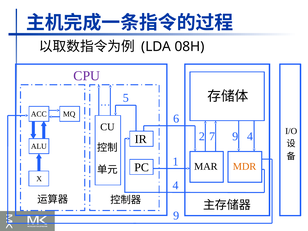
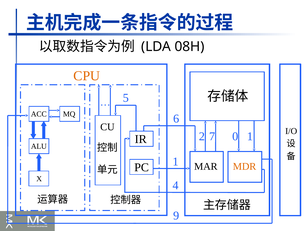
CPU colour: purple -> orange (87, 76)
2 9: 9 -> 0 (235, 137)
7 4: 4 -> 1 (250, 137)
